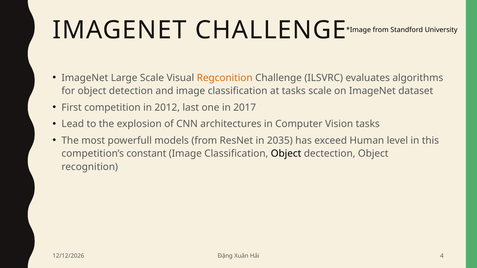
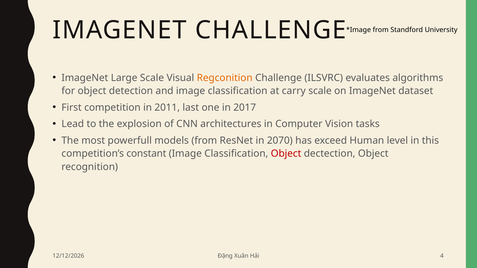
at tasks: tasks -> carry (294, 91)
2012: 2012 -> 2011 (167, 108)
2035: 2035 -> 2070 (280, 141)
Object colour: black -> red (286, 154)
